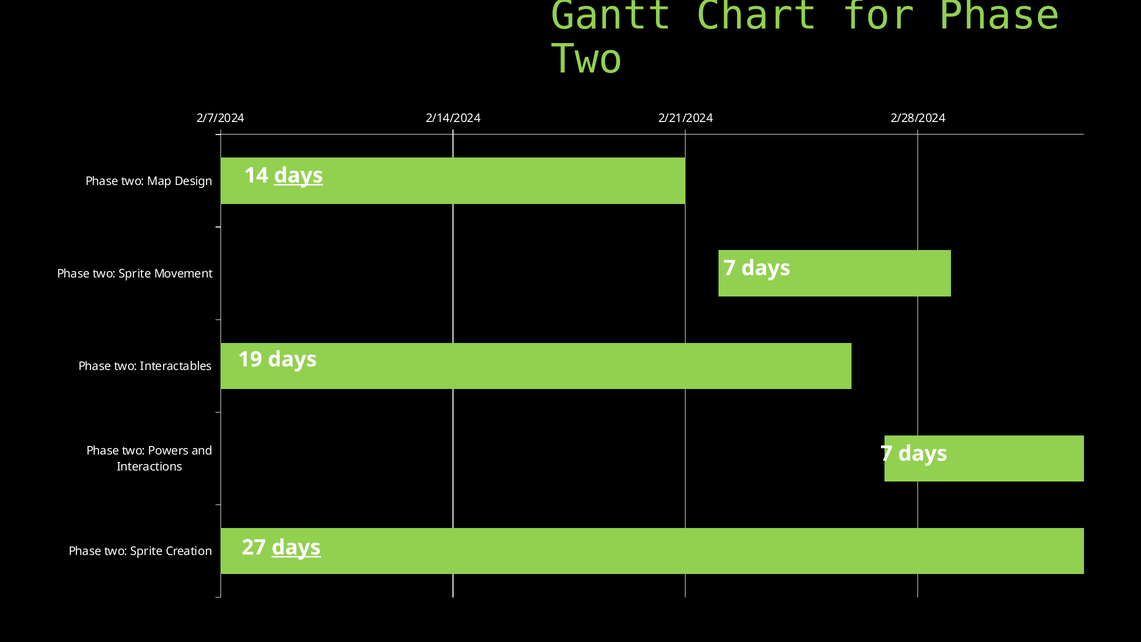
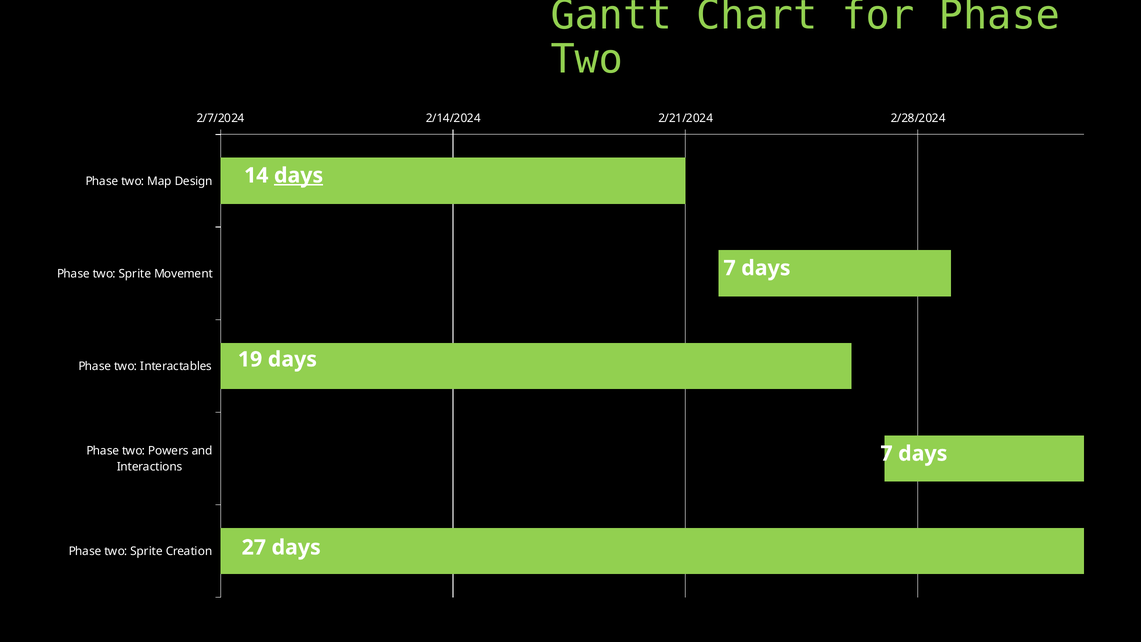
days underline: present -> none (296, 547)
